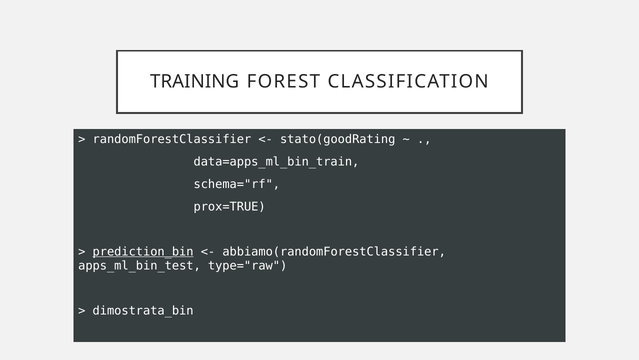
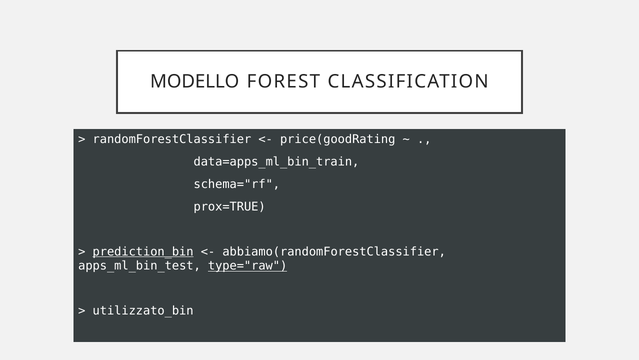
TRAINING: TRAINING -> MODELLO (195, 82)
stato(goodRating: stato(goodRating -> price(goodRating (338, 139)
type="raw underline: none -> present (248, 266)
dimostrata_bin: dimostrata_bin -> utilizzato_bin (143, 310)
